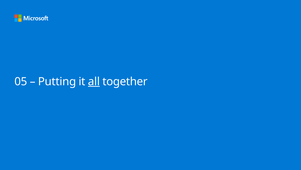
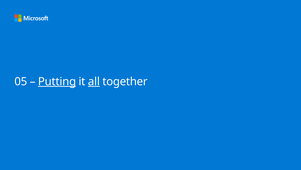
Putting underline: none -> present (57, 81)
